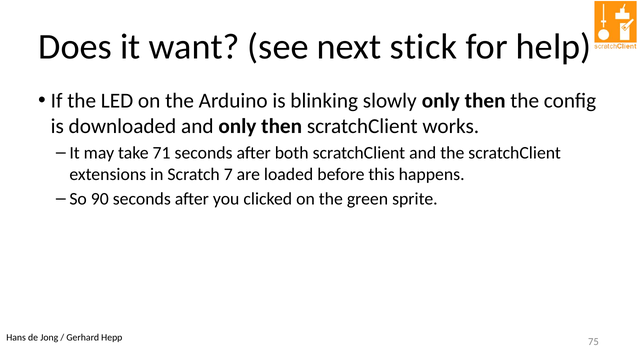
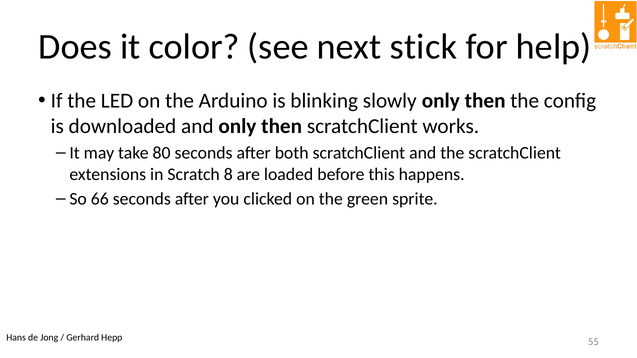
want: want -> color (194, 47)
71: 71 -> 80 (162, 153)
7: 7 -> 8 (228, 174)
90: 90 -> 66 (100, 199)
75: 75 -> 55 (593, 342)
